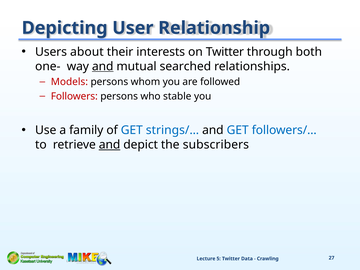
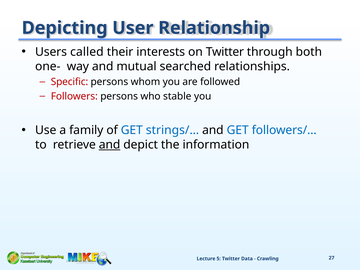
about: about -> called (87, 52)
and underline: present -> none (103, 66)
Models: Models -> Specific (69, 82)
subscribers: subscribers -> information (216, 145)
